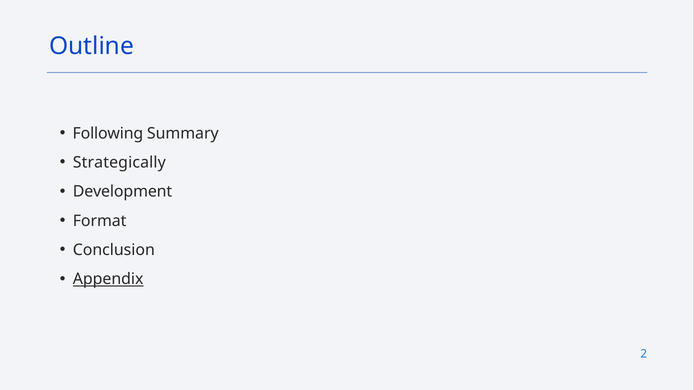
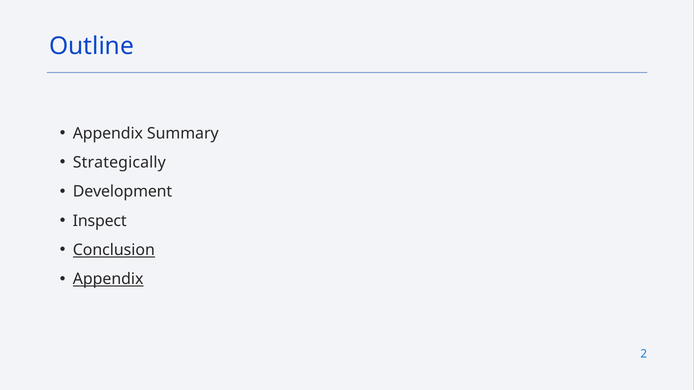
Following: Following -> Appendix (108, 134)
Format: Format -> Inspect (100, 221)
Conclusion underline: none -> present (114, 250)
